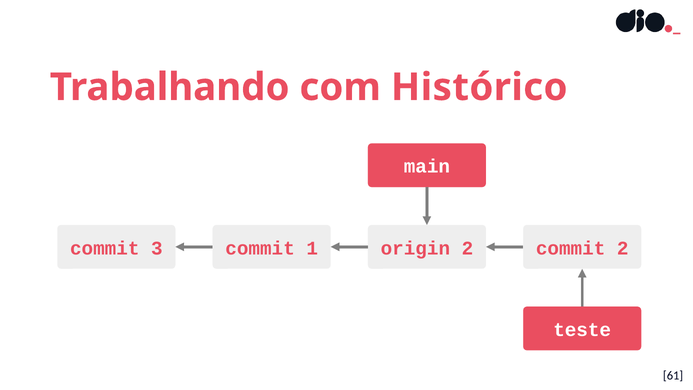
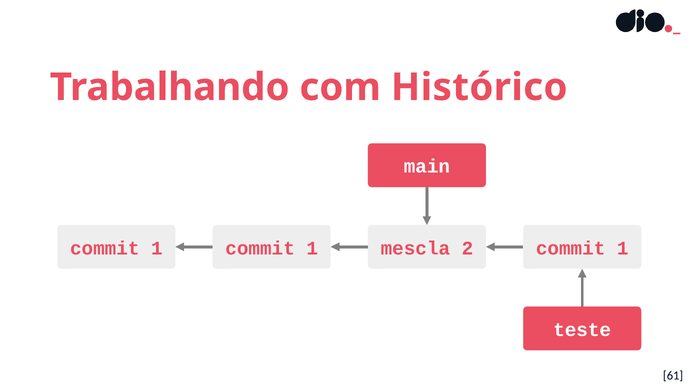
3: 3 -> 1 (157, 248)
origin: origin -> mescla (415, 248)
2 commit 2: 2 -> 1 (623, 248)
